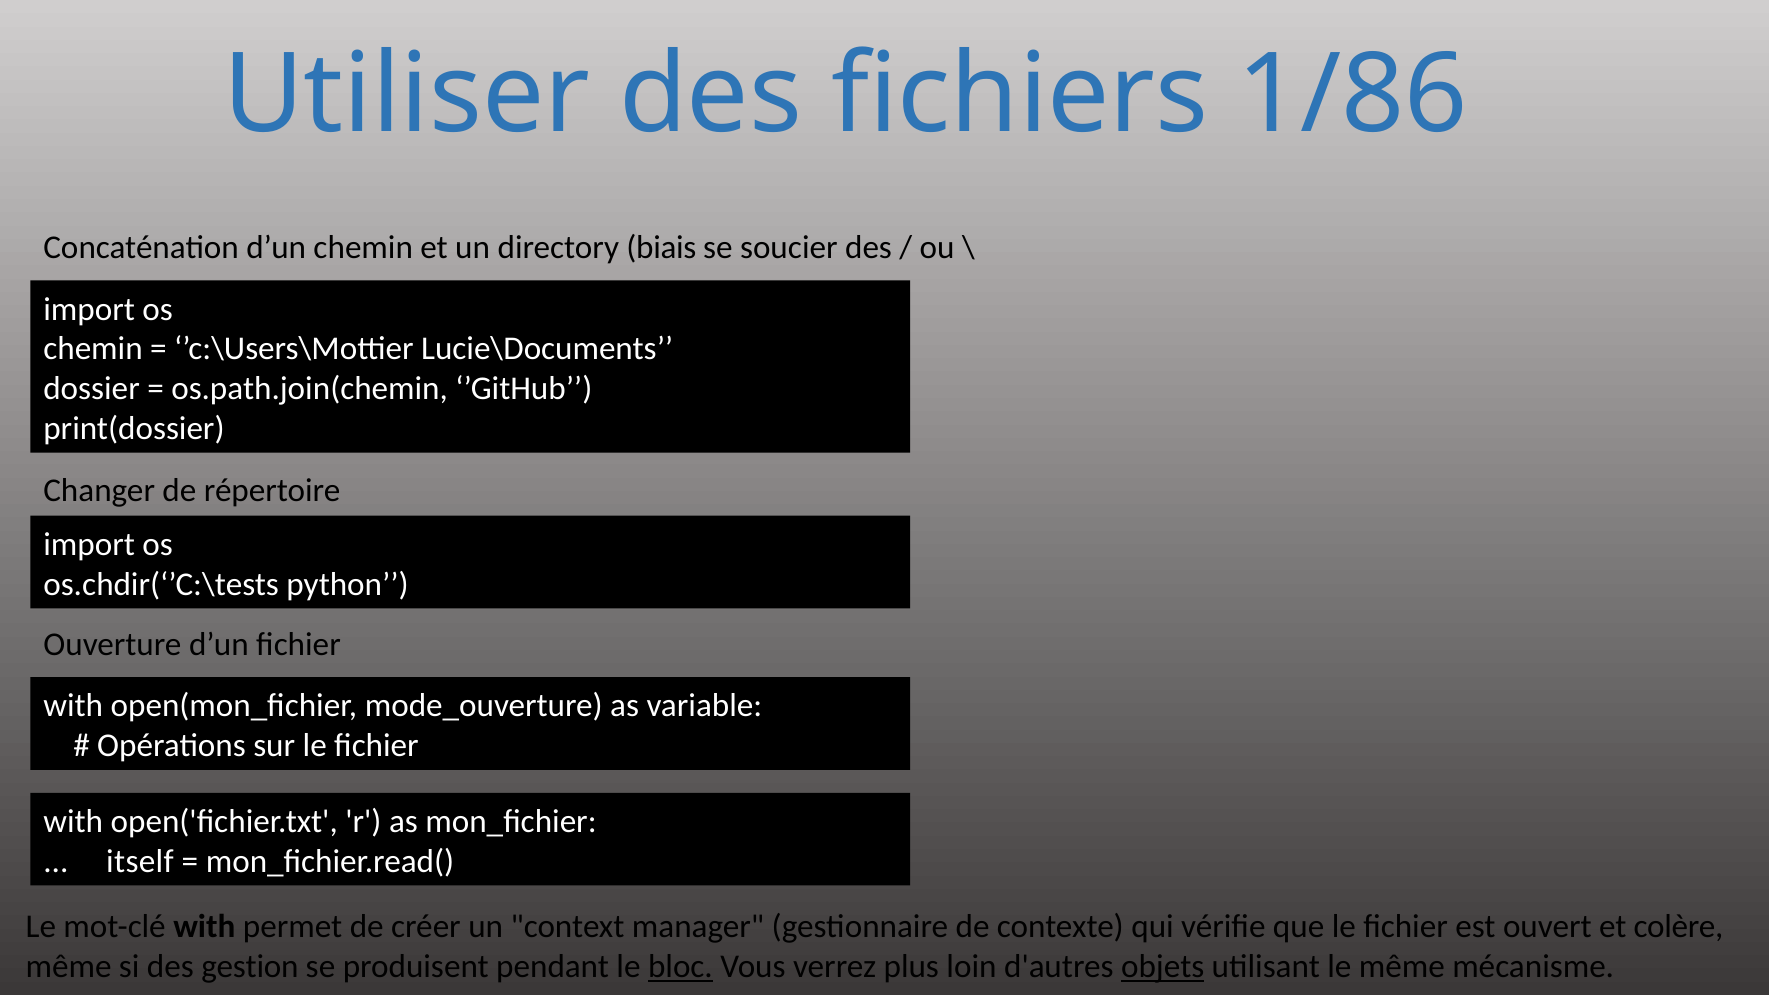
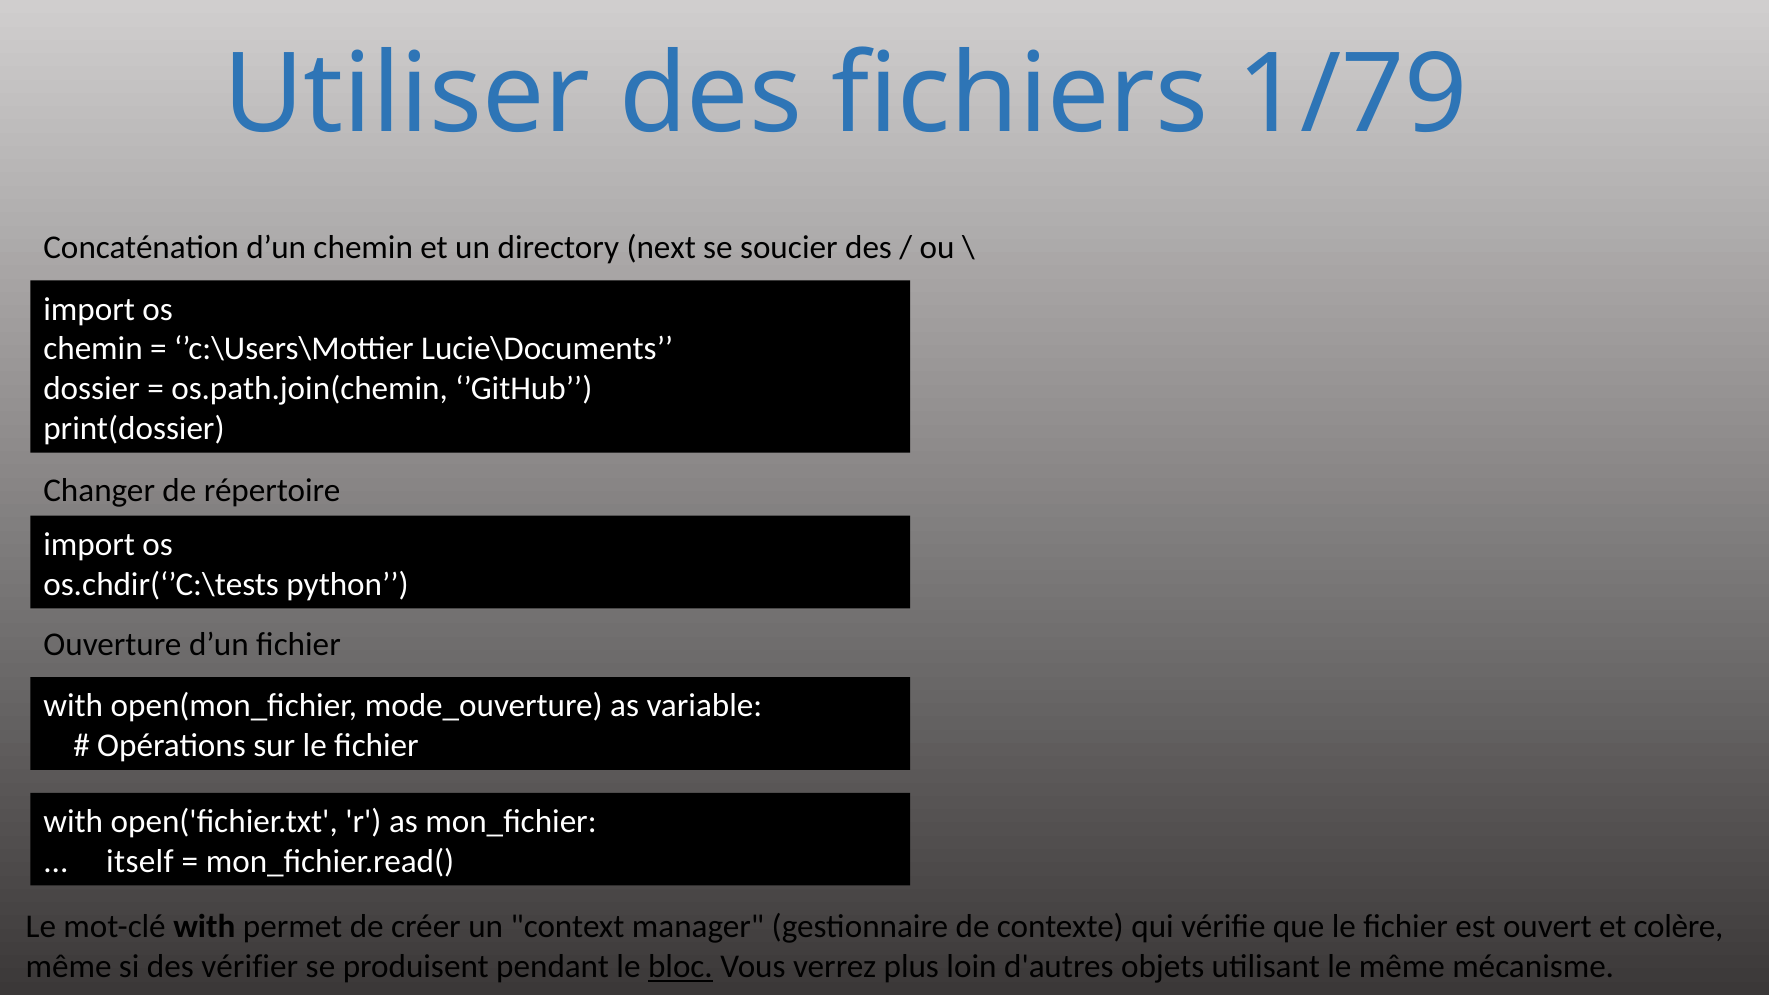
1/86: 1/86 -> 1/79 (1353, 95)
biais: biais -> next (661, 247)
gestion: gestion -> vérifier (250, 967)
objets underline: present -> none (1163, 967)
